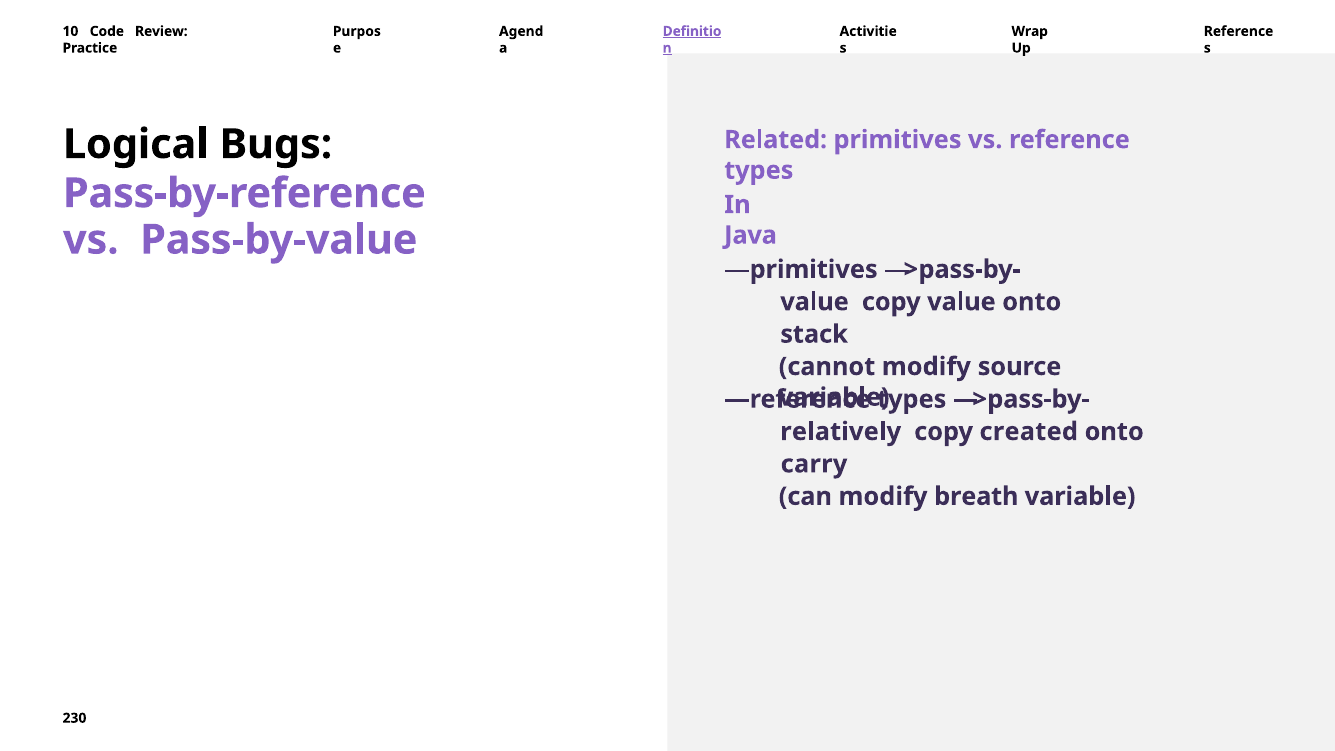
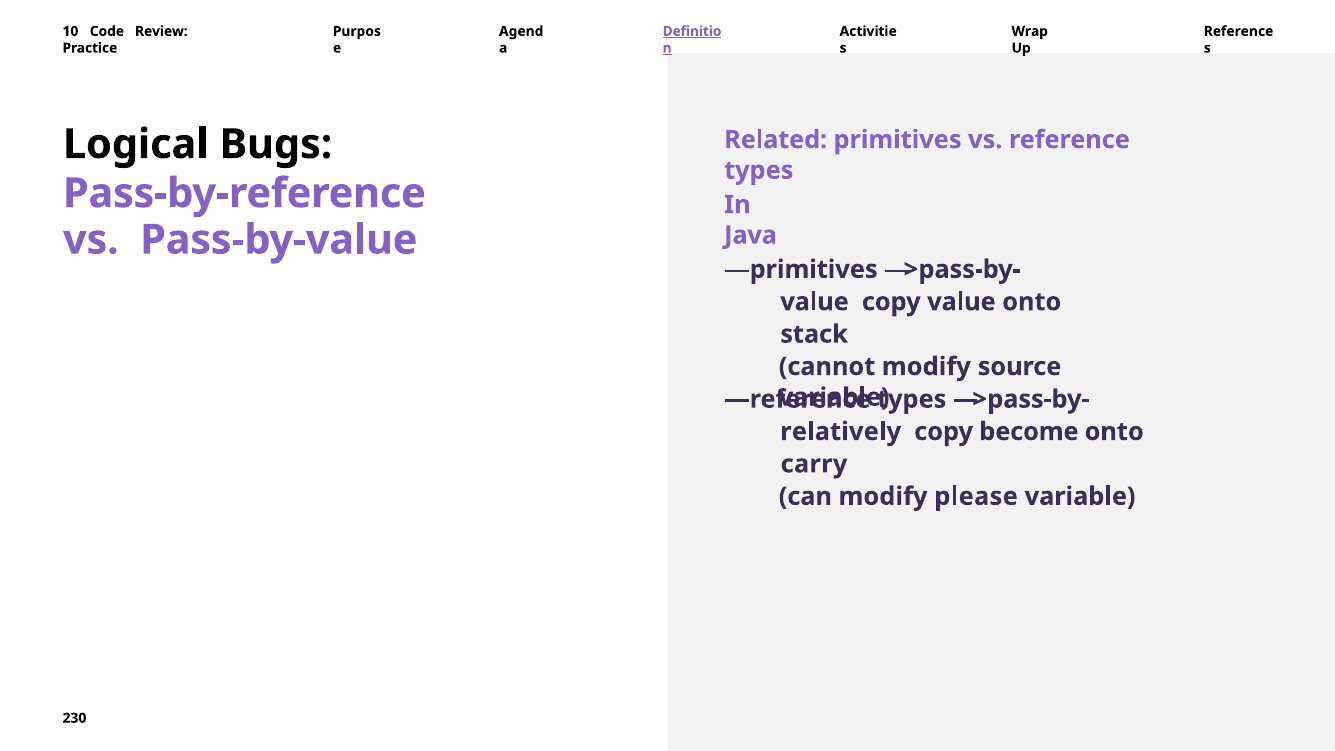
created: created -> become (1029, 432)
breath: breath -> please (976, 496)
